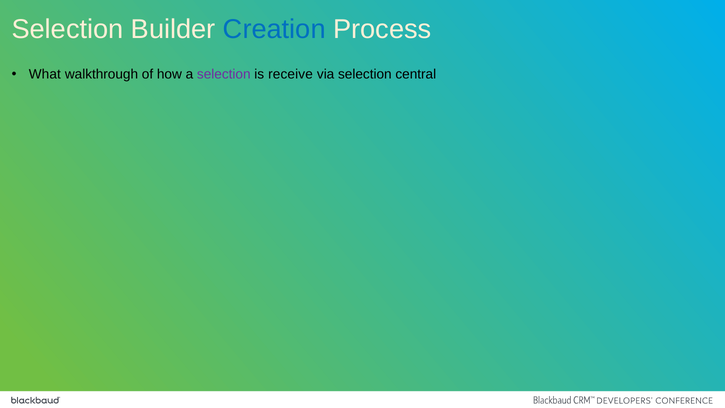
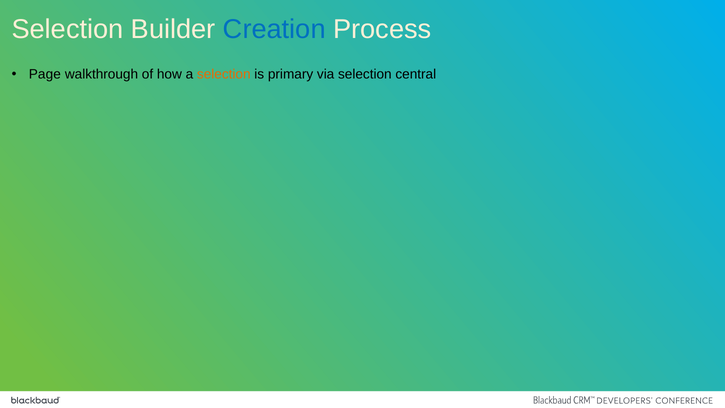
What: What -> Page (45, 74)
selection colour: purple -> orange (224, 74)
receive: receive -> primary (291, 74)
